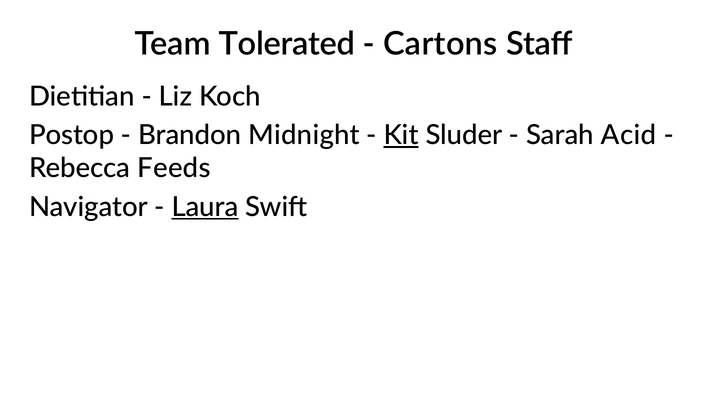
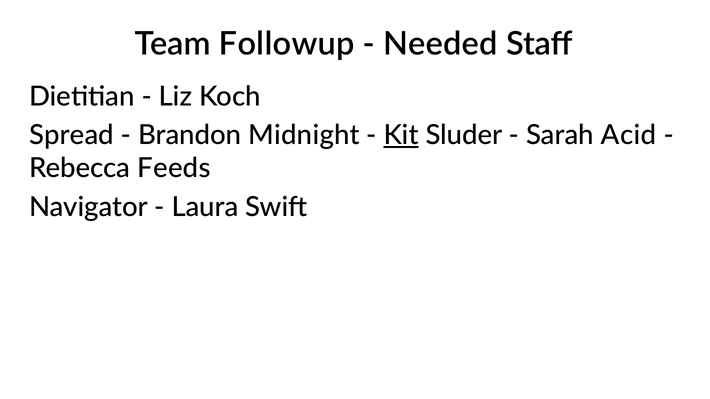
Tolerated: Tolerated -> Followup (287, 44)
Cartons: Cartons -> Needed (440, 44)
Postop: Postop -> Spread (72, 135)
Laura underline: present -> none (205, 207)
